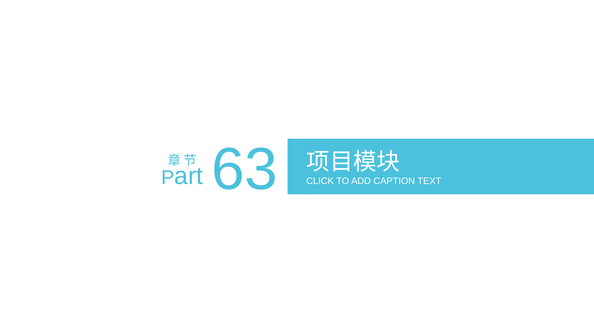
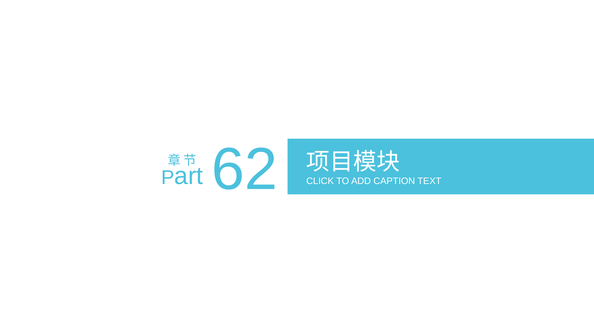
63: 63 -> 62 (245, 170)
